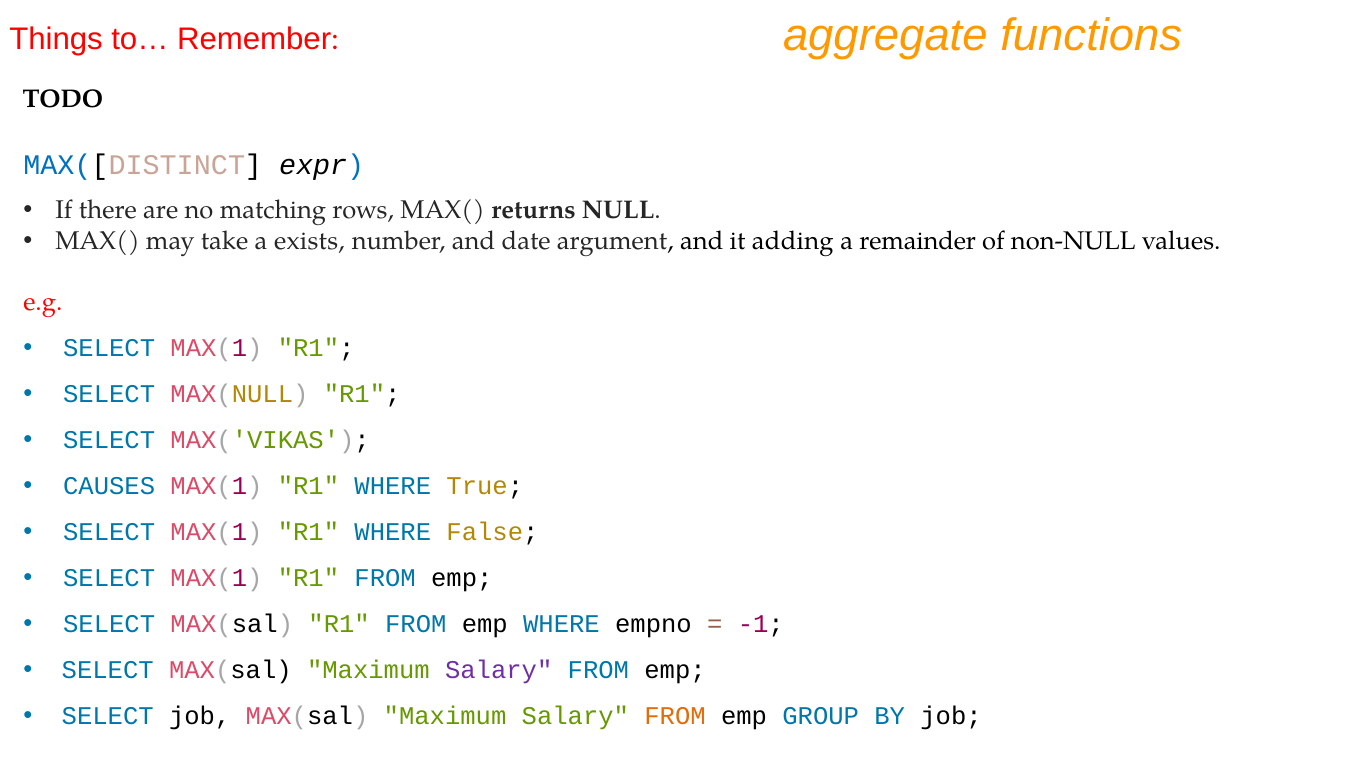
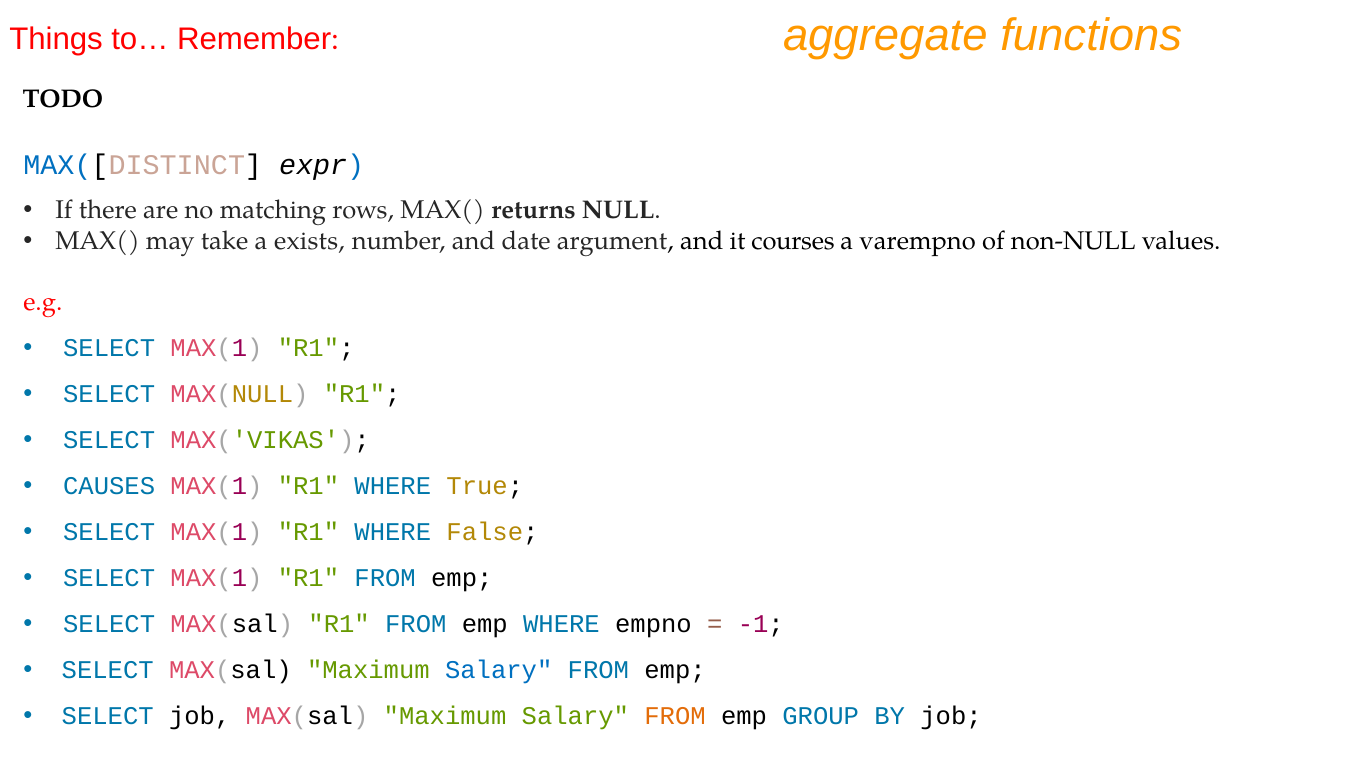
adding: adding -> courses (793, 241)
remainder: remainder -> varempno (918, 241)
Salary colour: purple -> blue (499, 671)
